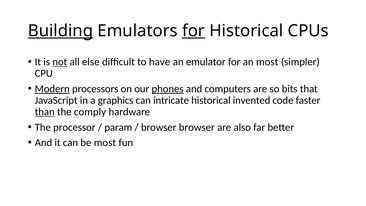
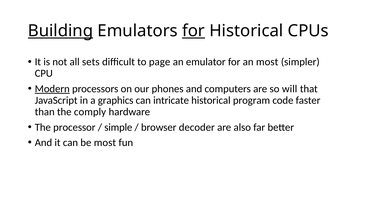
not underline: present -> none (60, 62)
else: else -> sets (91, 62)
have: have -> page (160, 62)
phones underline: present -> none (168, 89)
bits: bits -> will (290, 89)
invented: invented -> program (252, 100)
than underline: present -> none (45, 112)
param: param -> simple (118, 127)
browser browser: browser -> decoder (197, 127)
